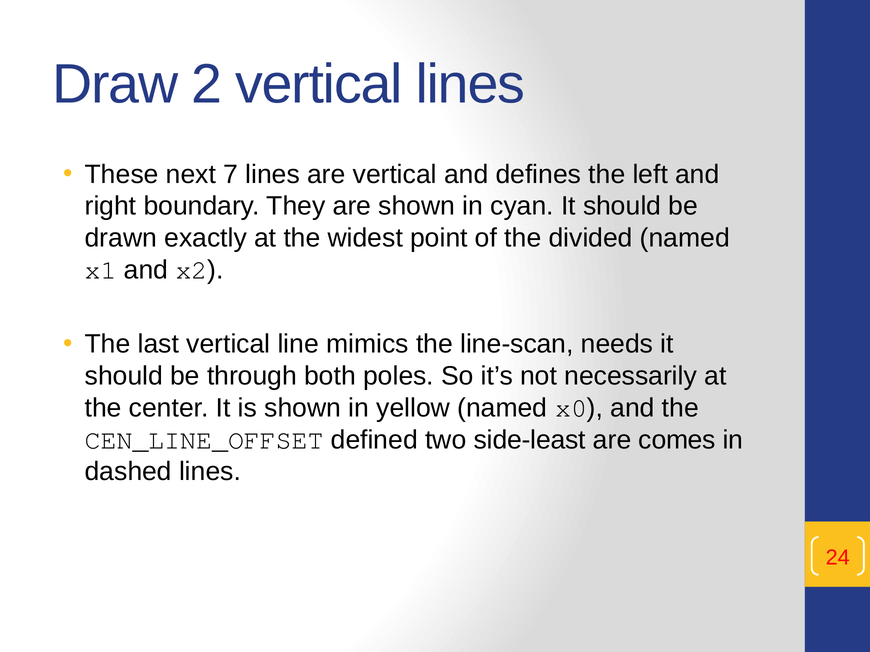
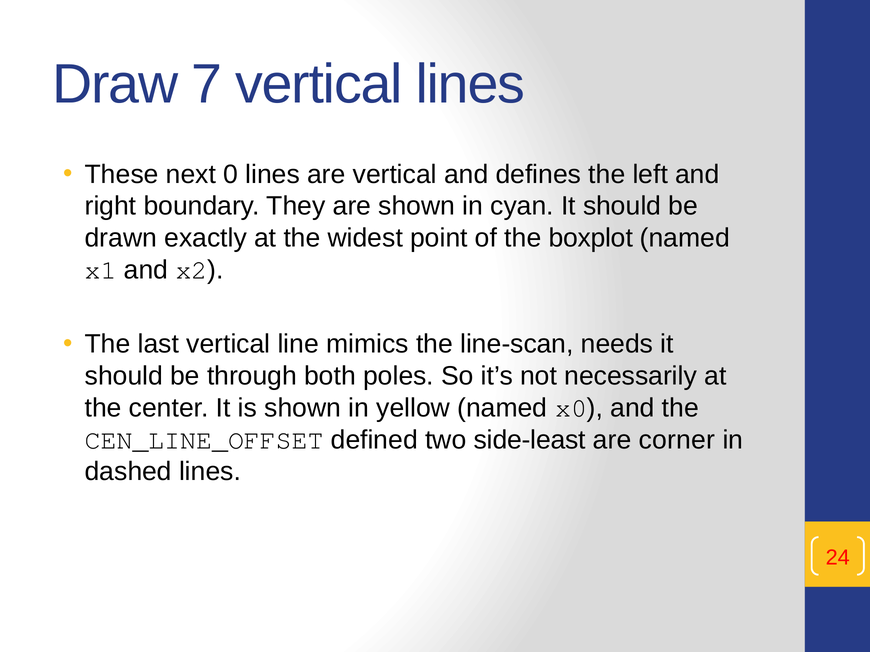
2: 2 -> 7 (207, 84)
7: 7 -> 0 (231, 174)
divided: divided -> boxplot (591, 238)
comes: comes -> corner (677, 440)
